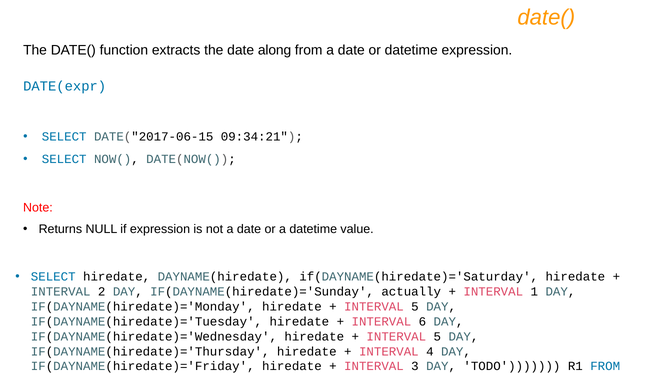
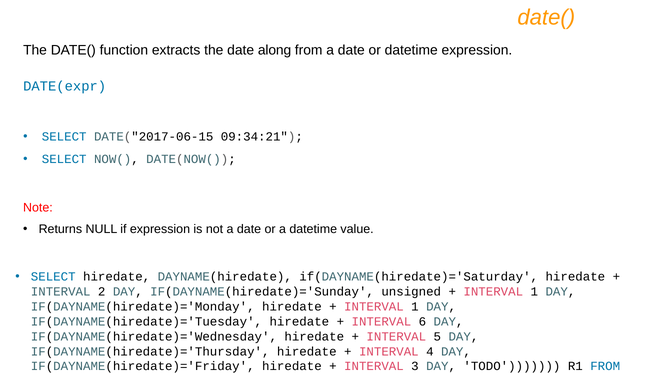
actually: actually -> unsigned (411, 292)
5: 5 -> 1 (415, 307)
